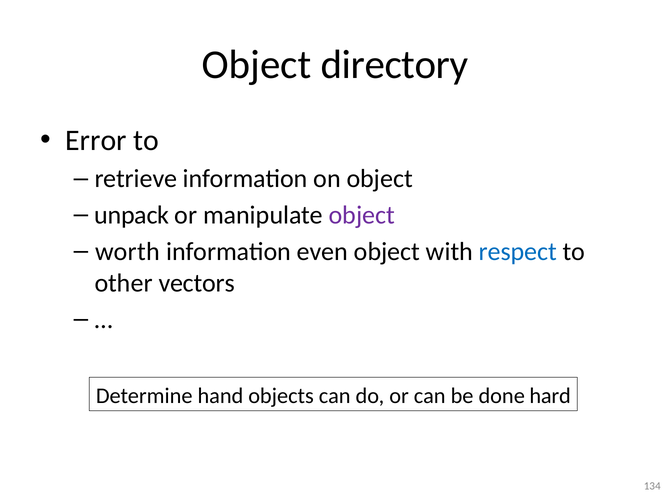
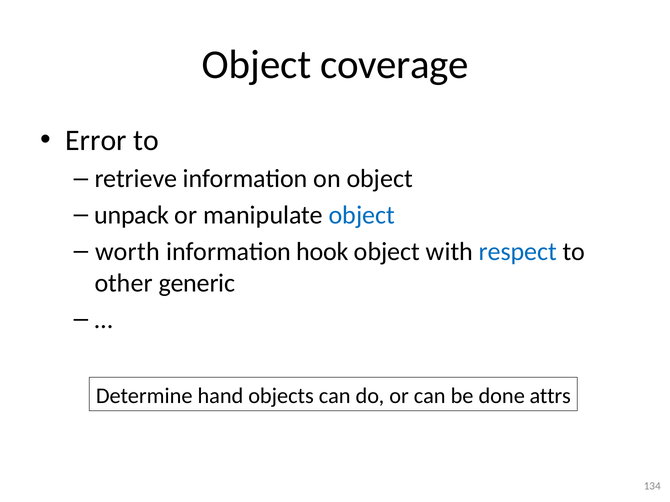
directory: directory -> coverage (395, 65)
object colour: purple -> blue (362, 216)
even: even -> hook (323, 252)
vectors: vectors -> generic (197, 283)
hard: hard -> attrs (550, 396)
